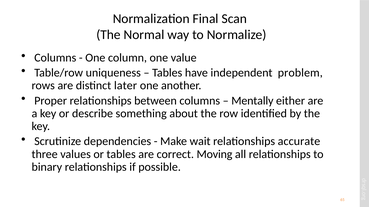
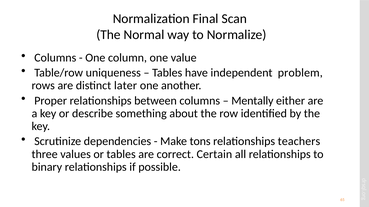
wait: wait -> tons (200, 142)
accurate: accurate -> teachers (299, 142)
Moving: Moving -> Certain (214, 155)
